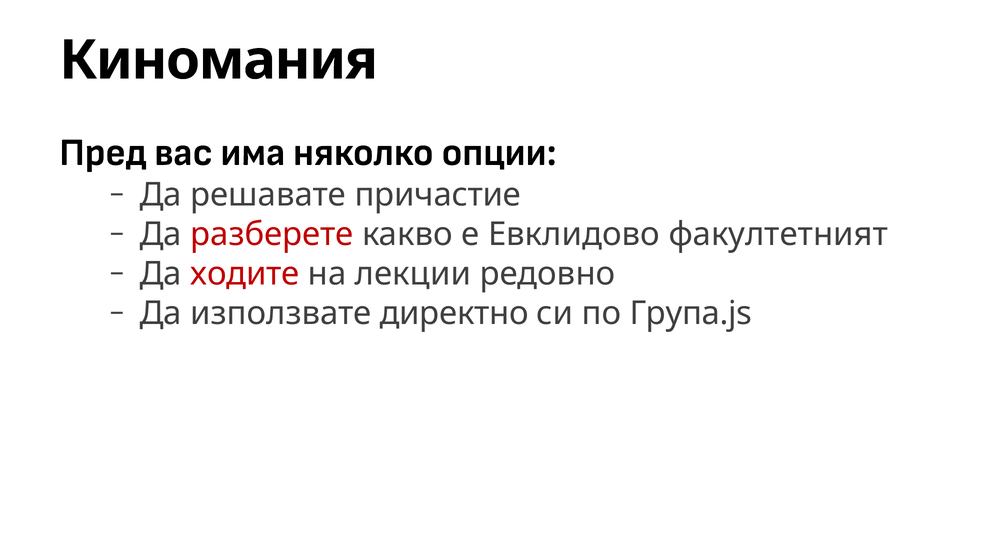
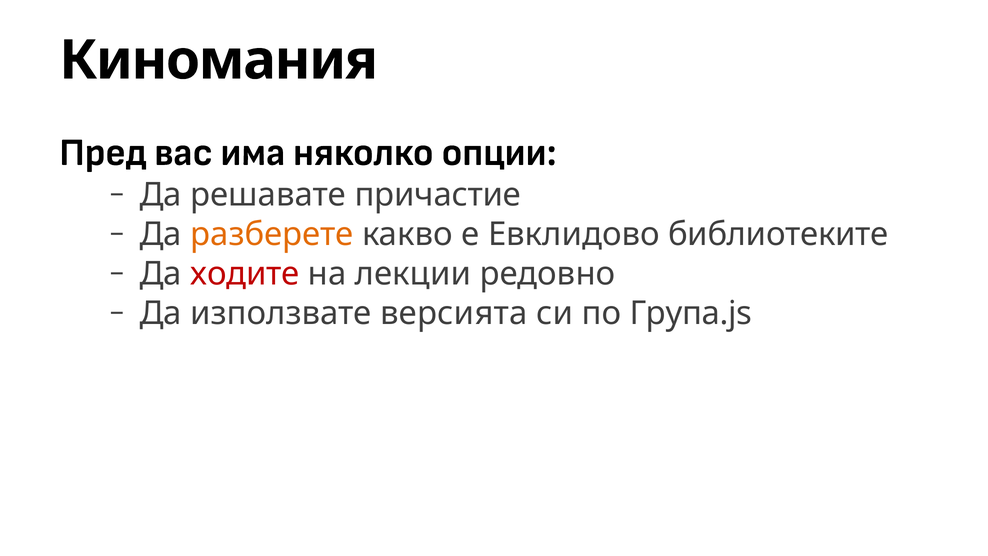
разберете colour: red -> orange (272, 234)
факултетният: факултетният -> библиотеките (778, 234)
директно: директно -> версията (454, 313)
